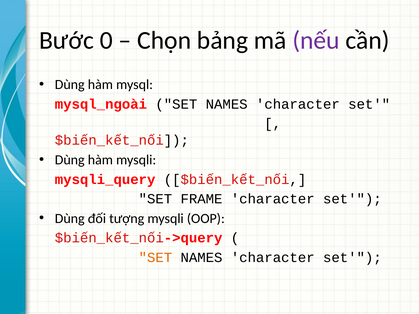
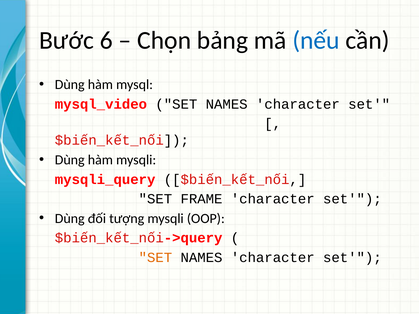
0: 0 -> 6 (106, 40)
nếu colour: purple -> blue (316, 40)
mysql_ngoài: mysql_ngoài -> mysql_video (101, 104)
